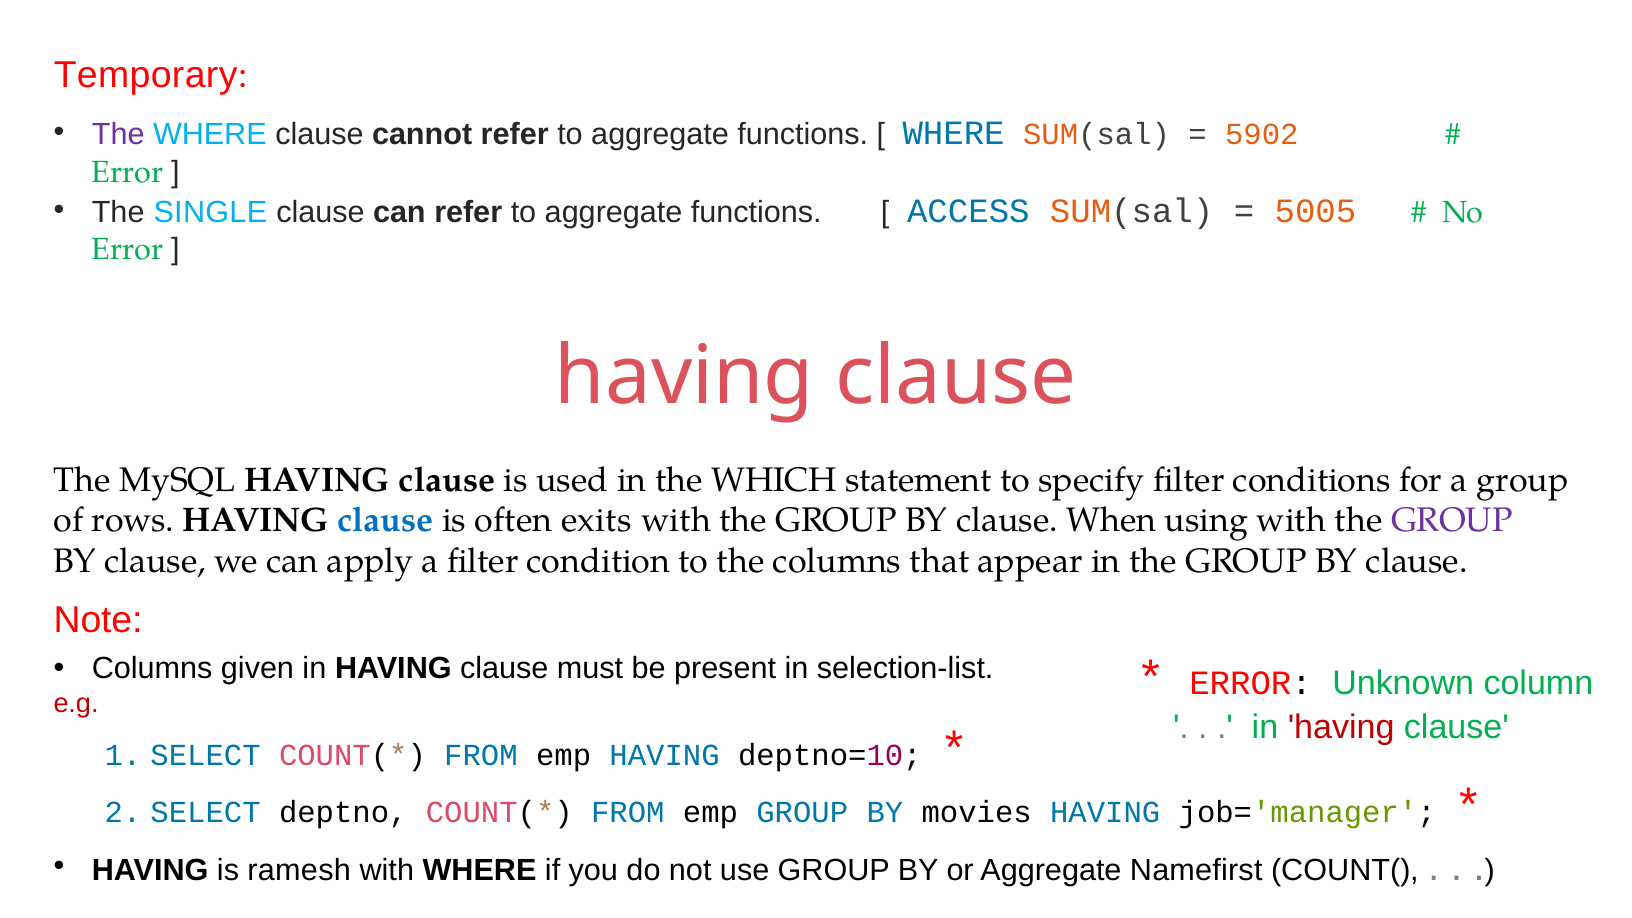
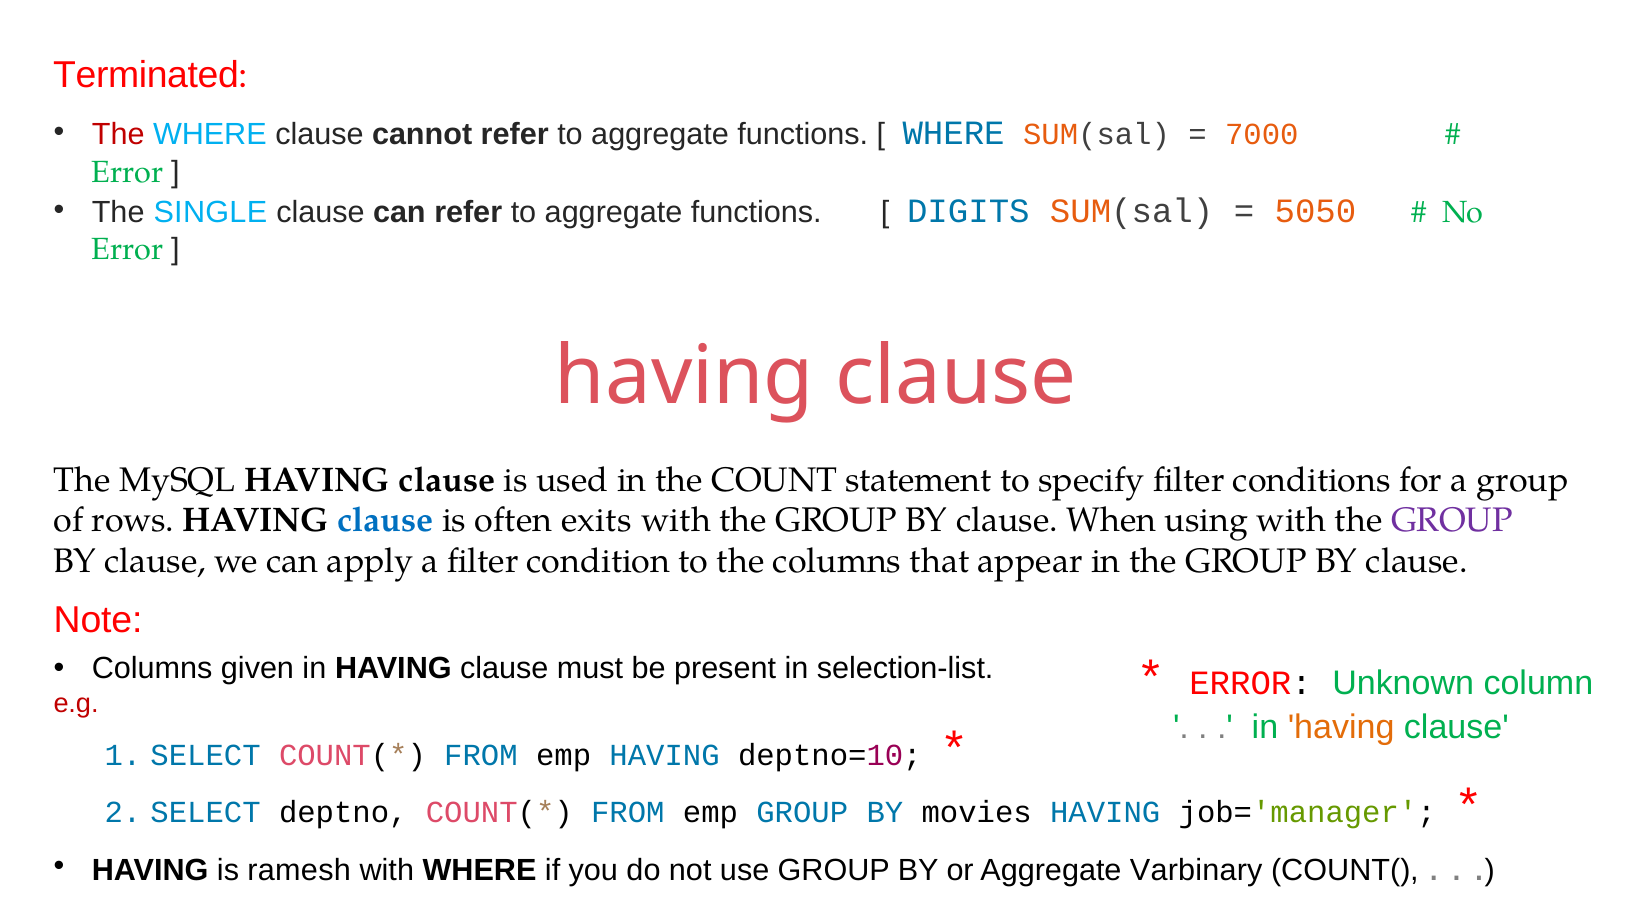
Temporary: Temporary -> Terminated (146, 75)
The colour: purple -> red (118, 135)
5902: 5902 -> 7000 (1262, 135)
ACCESS: ACCESS -> DIGITS (968, 211)
5005: 5005 -> 5050 (1315, 211)
WHICH: WHICH -> COUNT (774, 480)
having colour: red -> orange (1341, 727)
Namefirst: Namefirst -> Varbinary (1196, 871)
